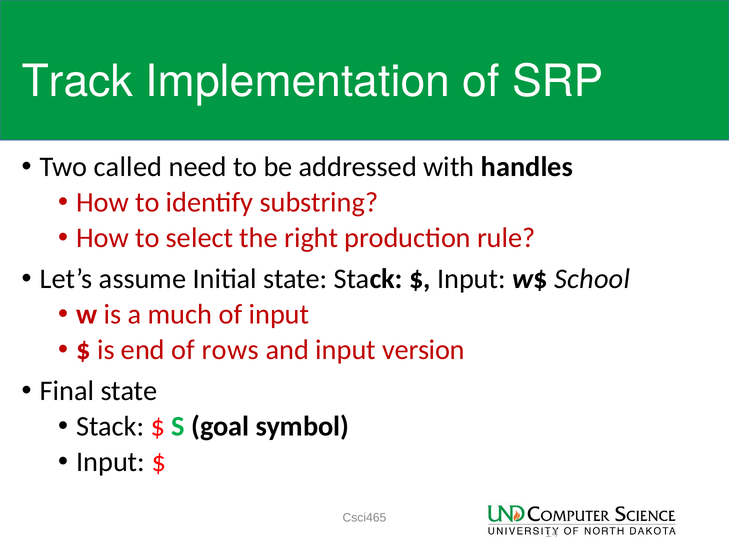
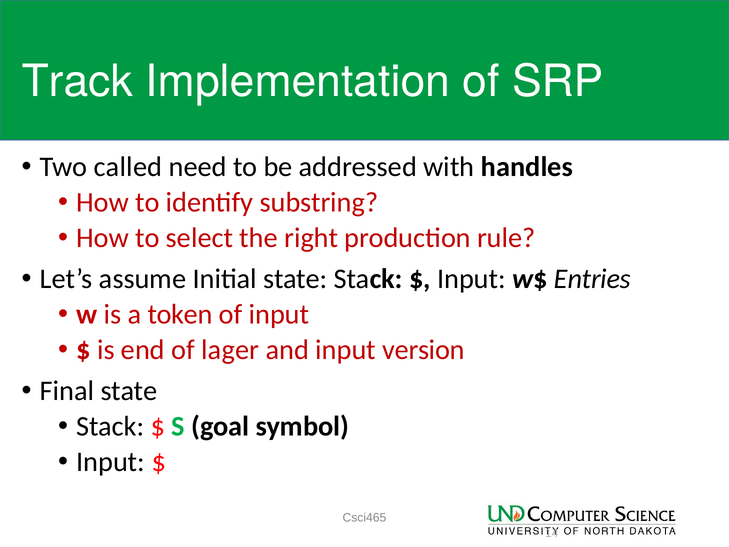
School: School -> Entries (592, 279)
much: much -> token (180, 314)
rows: rows -> lager (230, 350)
